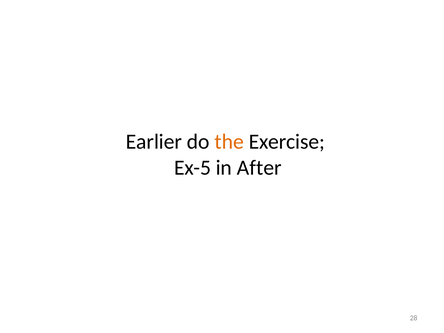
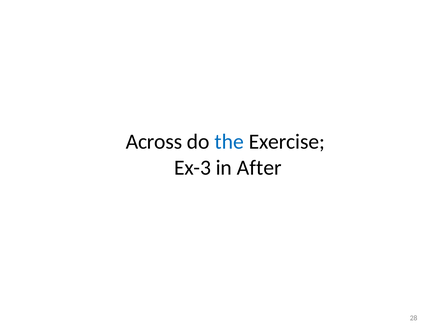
Earlier: Earlier -> Across (154, 142)
the colour: orange -> blue (229, 142)
Ex-5: Ex-5 -> Ex-3 (192, 168)
